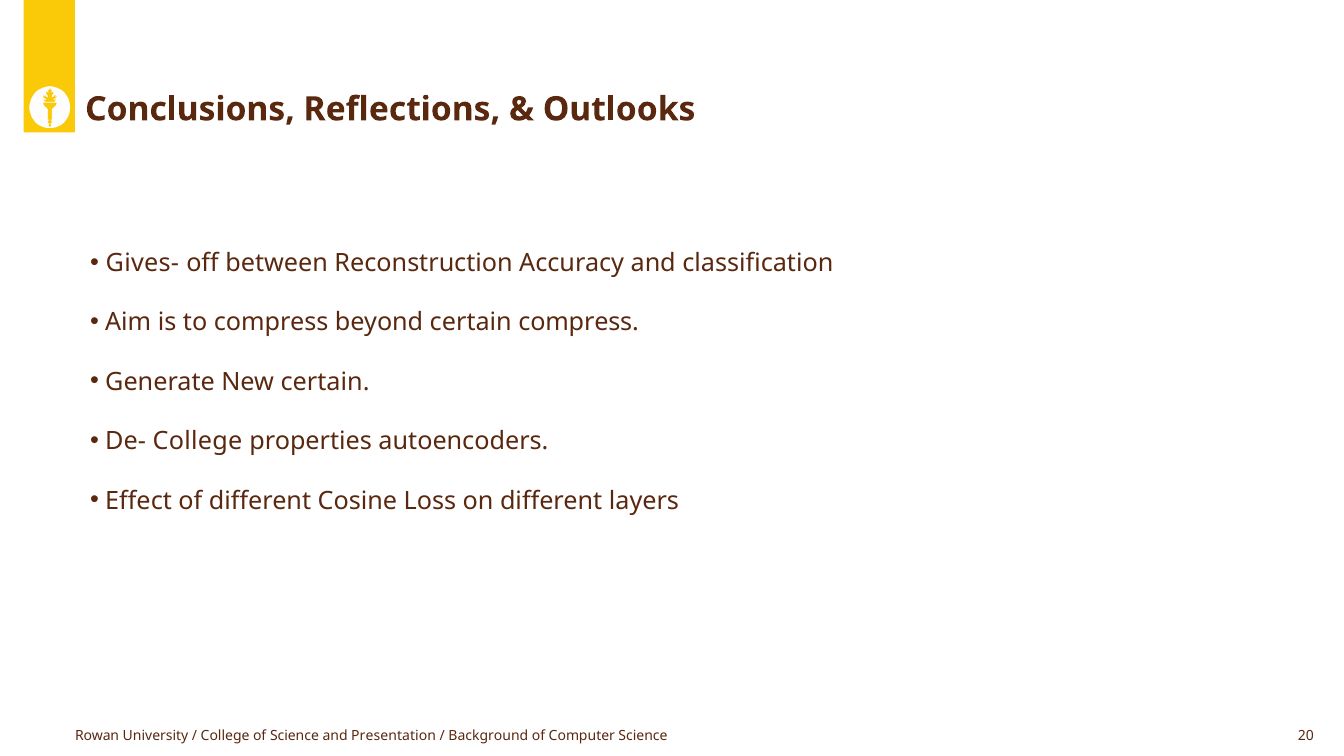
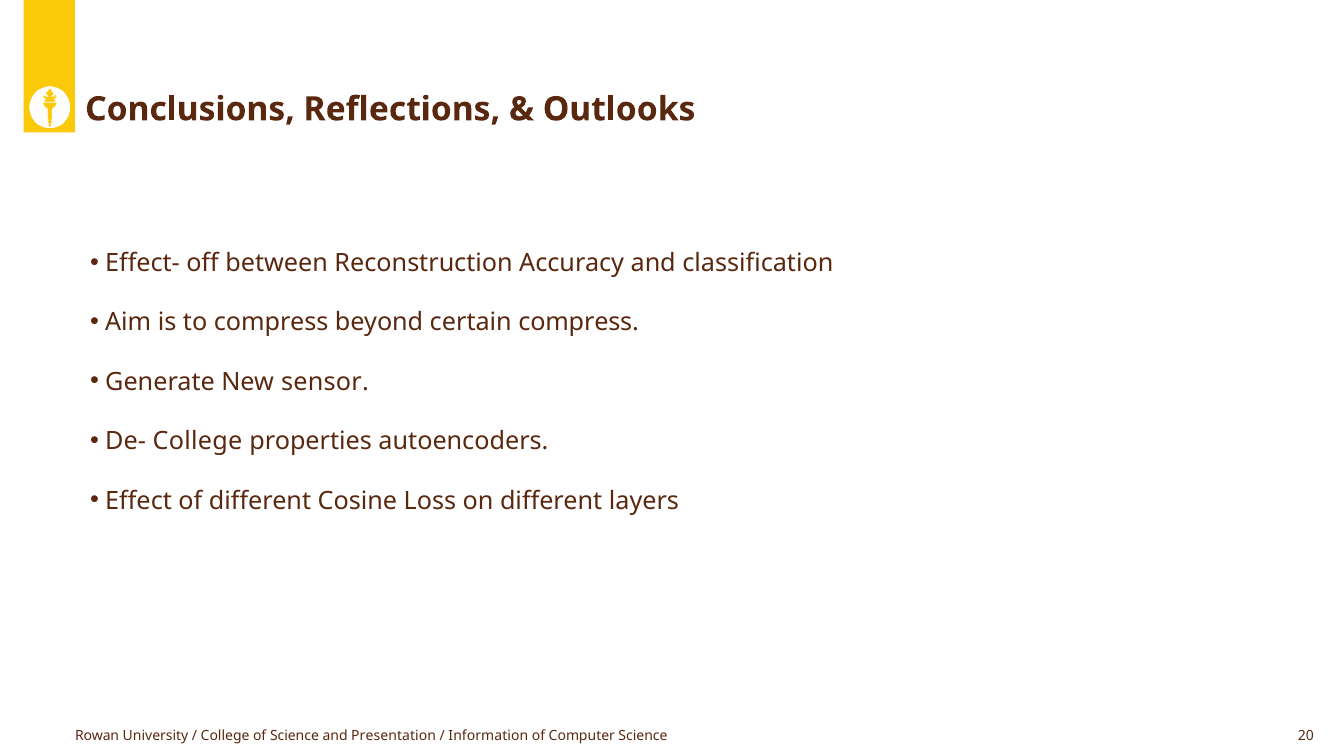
Gives-: Gives- -> Effect- (142, 263)
New certain: certain -> sensor (325, 382)
Background: Background -> Information (488, 735)
